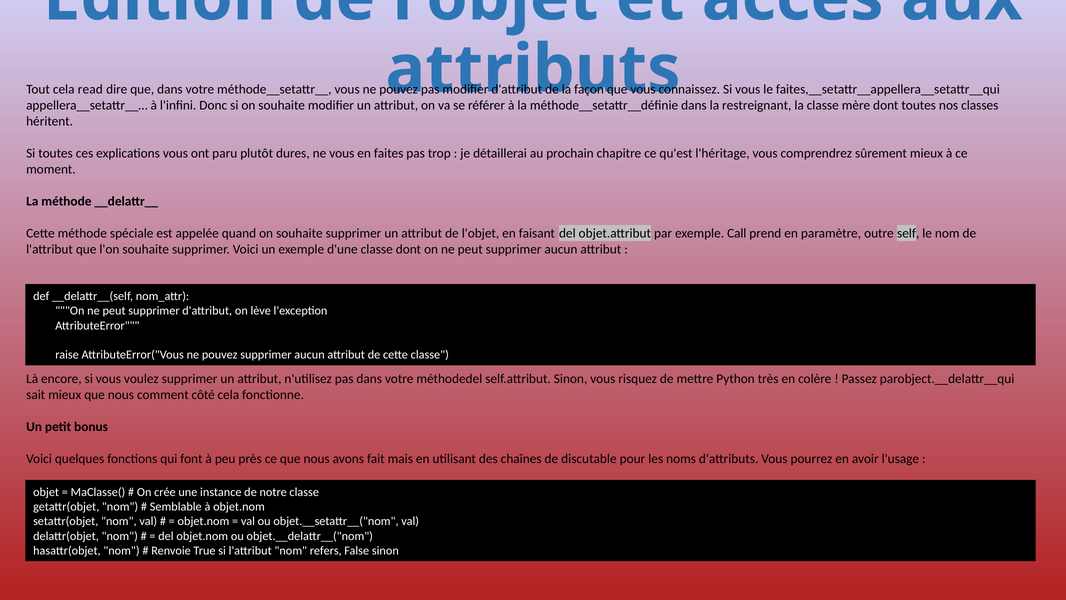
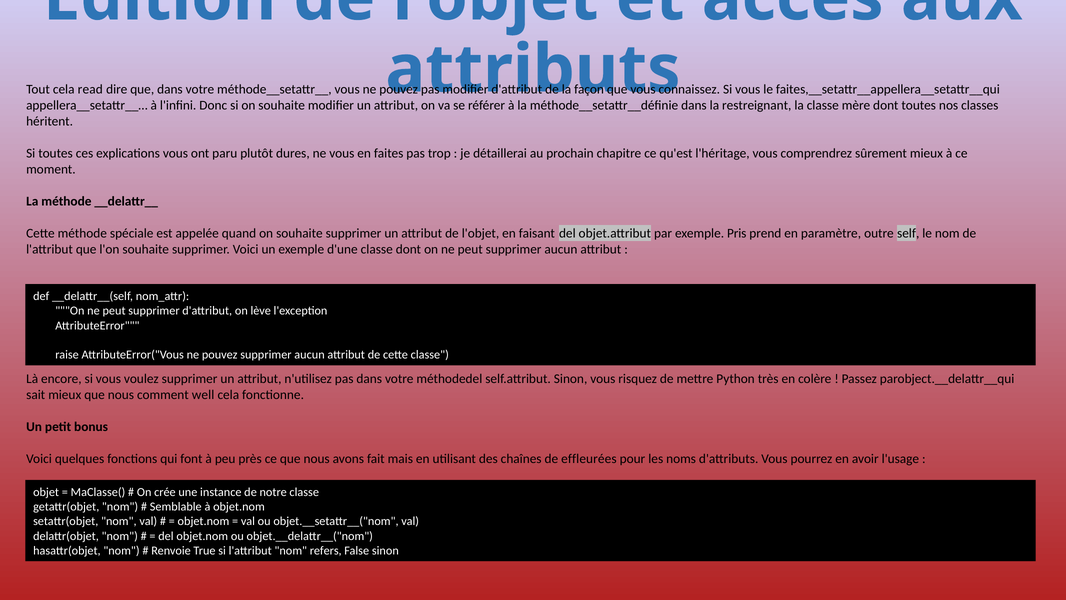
Call: Call -> Pris (737, 233)
côté: côté -> well (203, 395)
discutable: discutable -> effleurées (589, 459)
